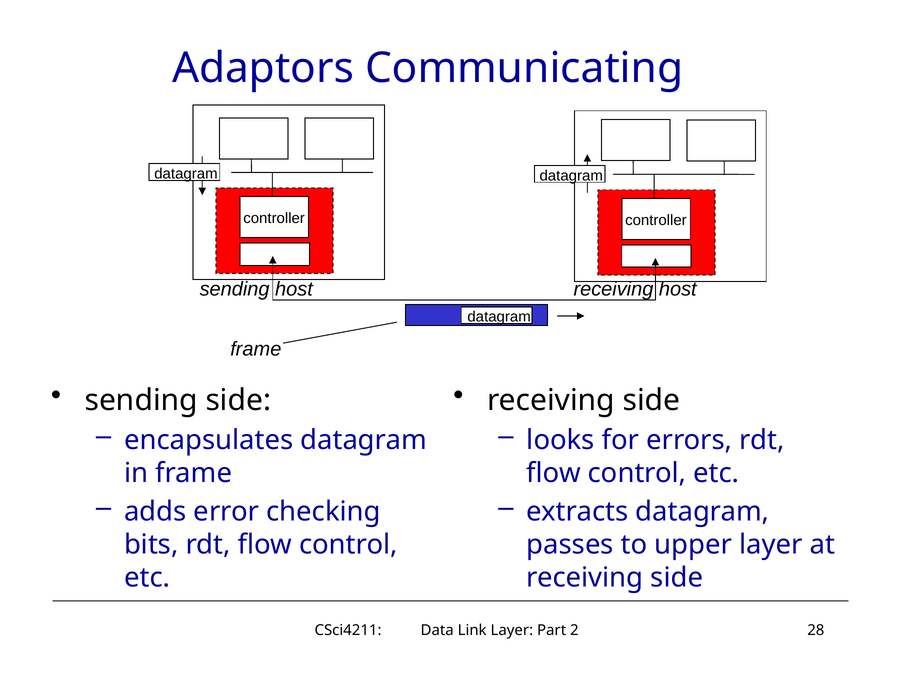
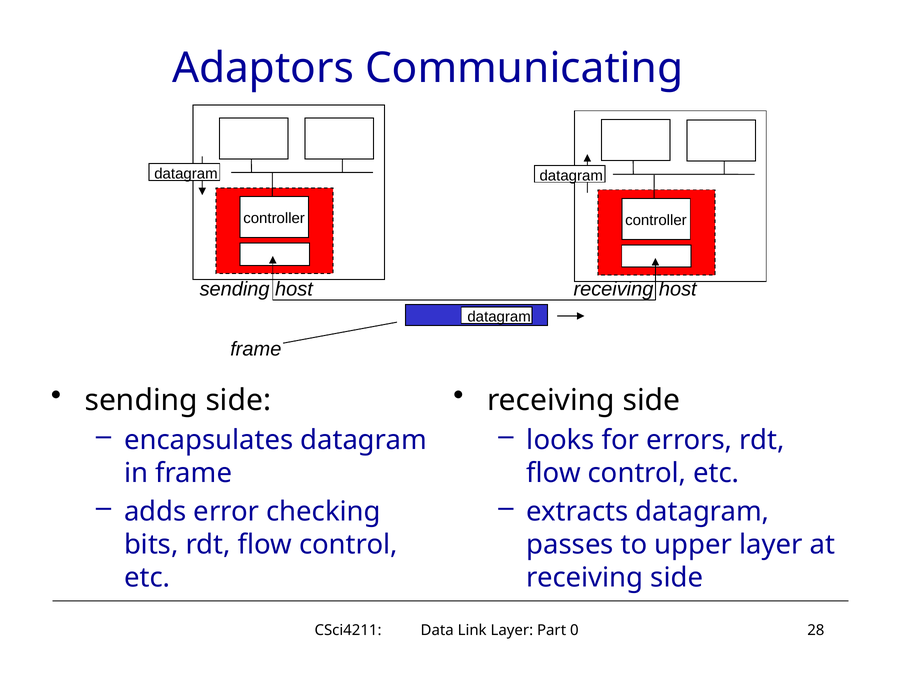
2: 2 -> 0 (574, 630)
